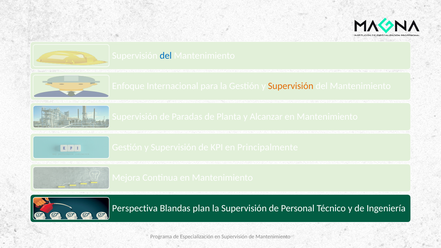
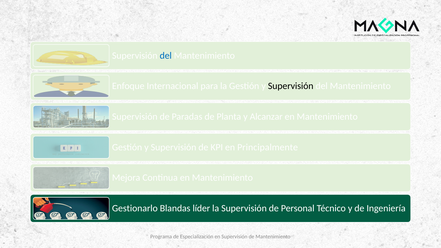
Supervisión colour: orange -> black (291, 86)
Perspectiva: Perspectiva -> Gestionarlo (135, 208)
plan: plan -> líder (201, 208)
